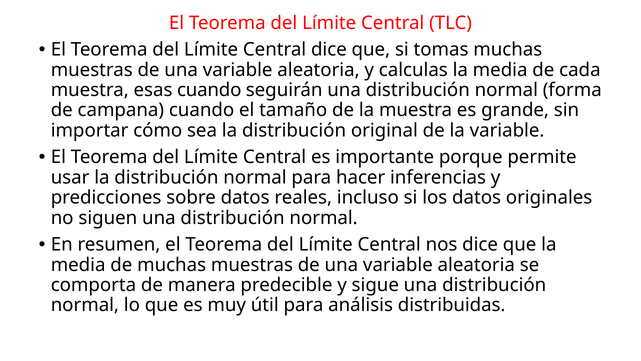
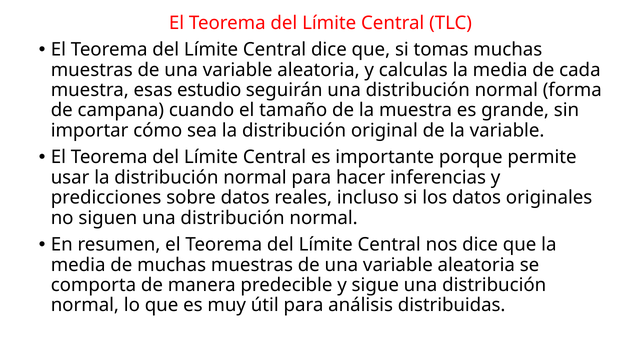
esas cuando: cuando -> estudio (209, 90)
